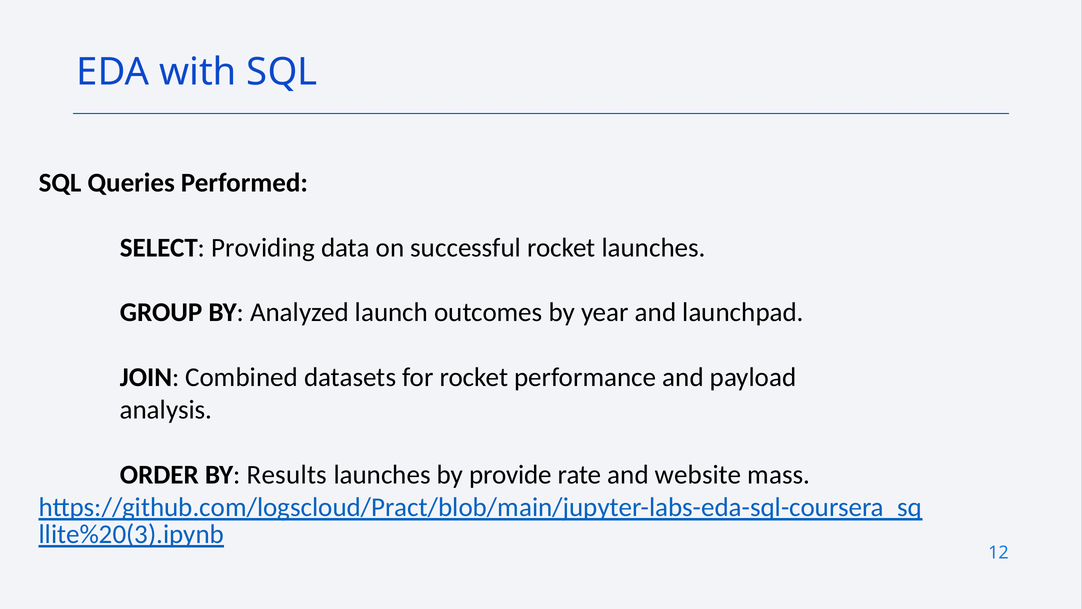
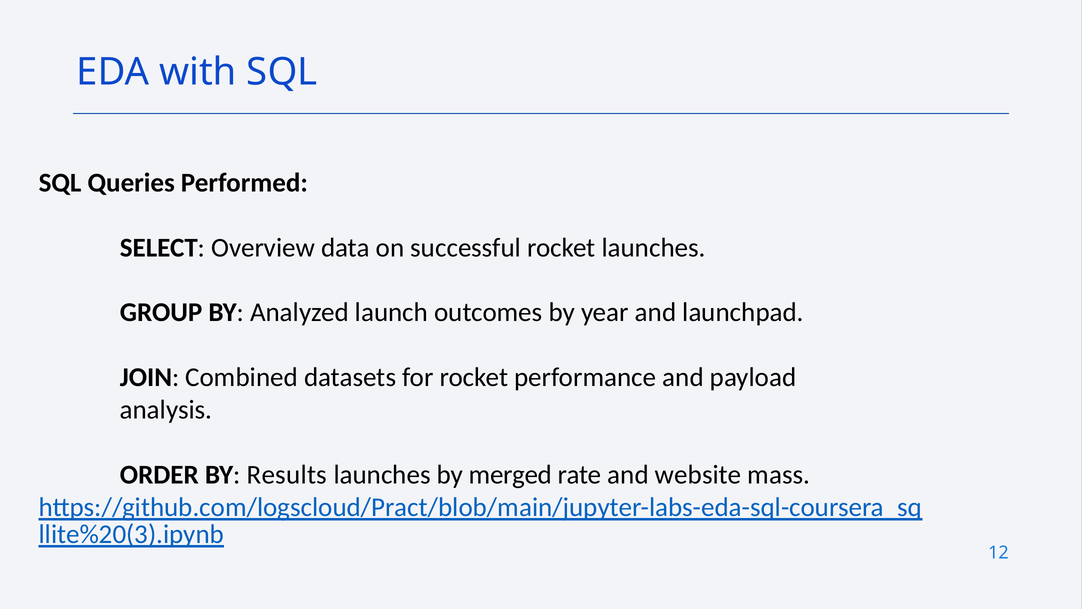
Providing: Providing -> Overview (263, 247)
provide: provide -> merged (510, 475)
